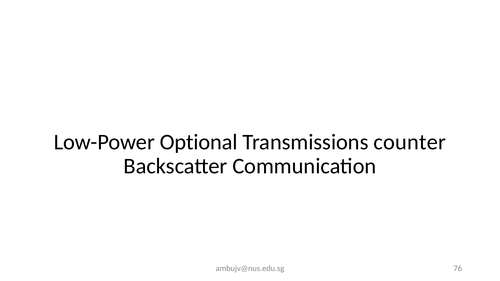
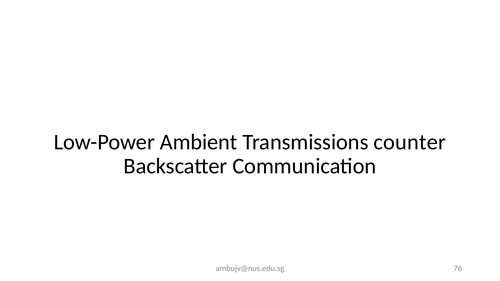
Optional: Optional -> Ambient (199, 142)
